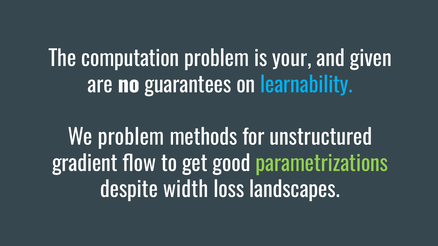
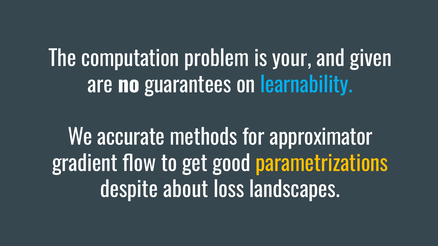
We problem: problem -> accurate (131, 138)
unstructured: unstructured -> approximator (321, 138)
parametrizations colour: light green -> yellow (322, 164)
width: width -> about (186, 190)
